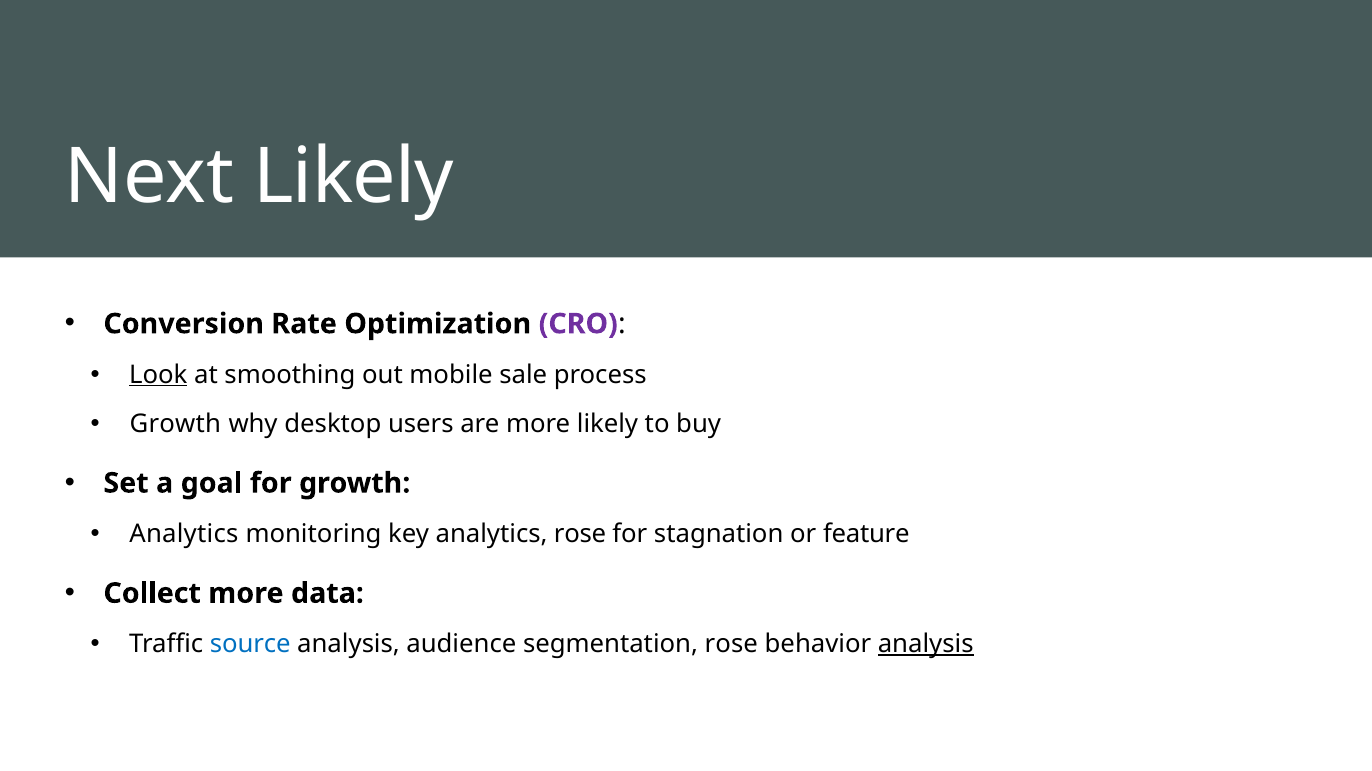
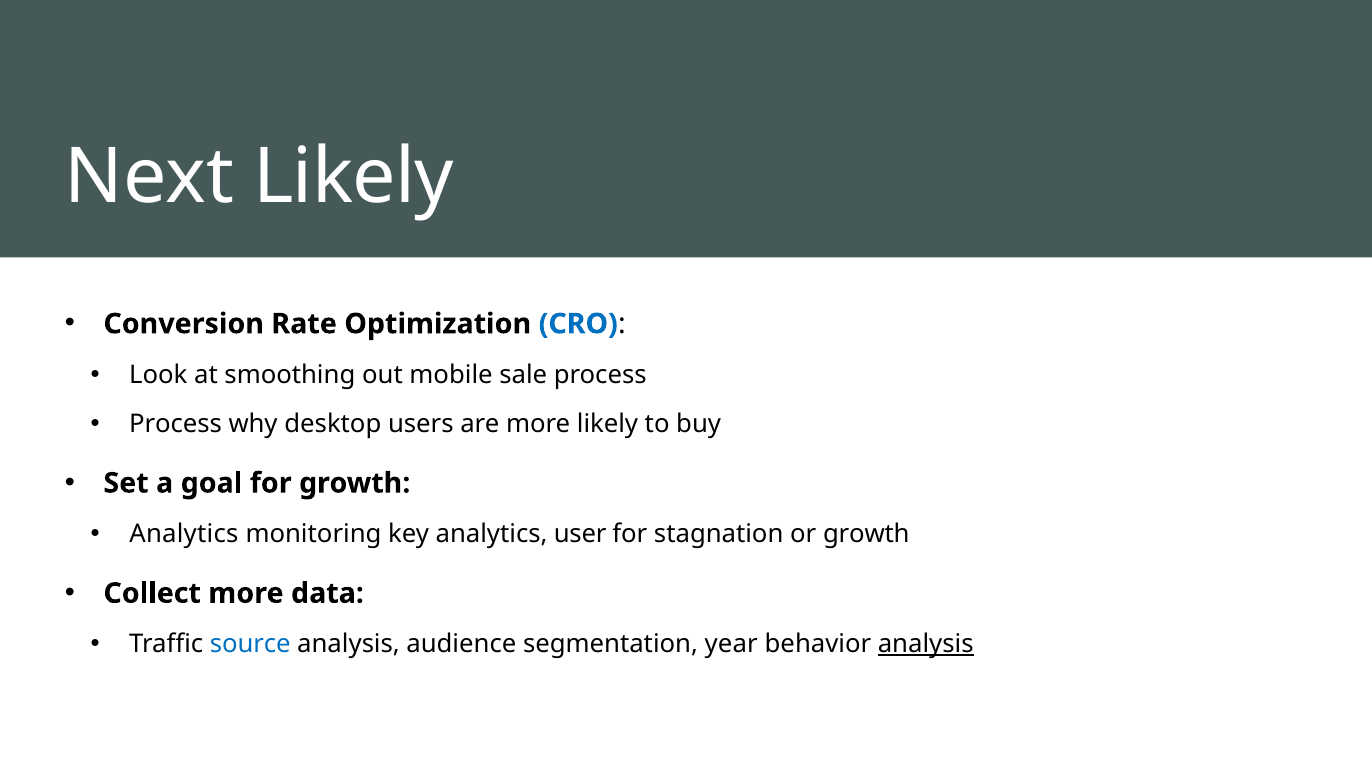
CRO colour: purple -> blue (578, 324)
Look underline: present -> none (158, 375)
Growth: Growth -> Process (176, 424)
analytics rose: rose -> user (580, 534)
or feature: feature -> growth (866, 534)
segmentation rose: rose -> year (731, 645)
